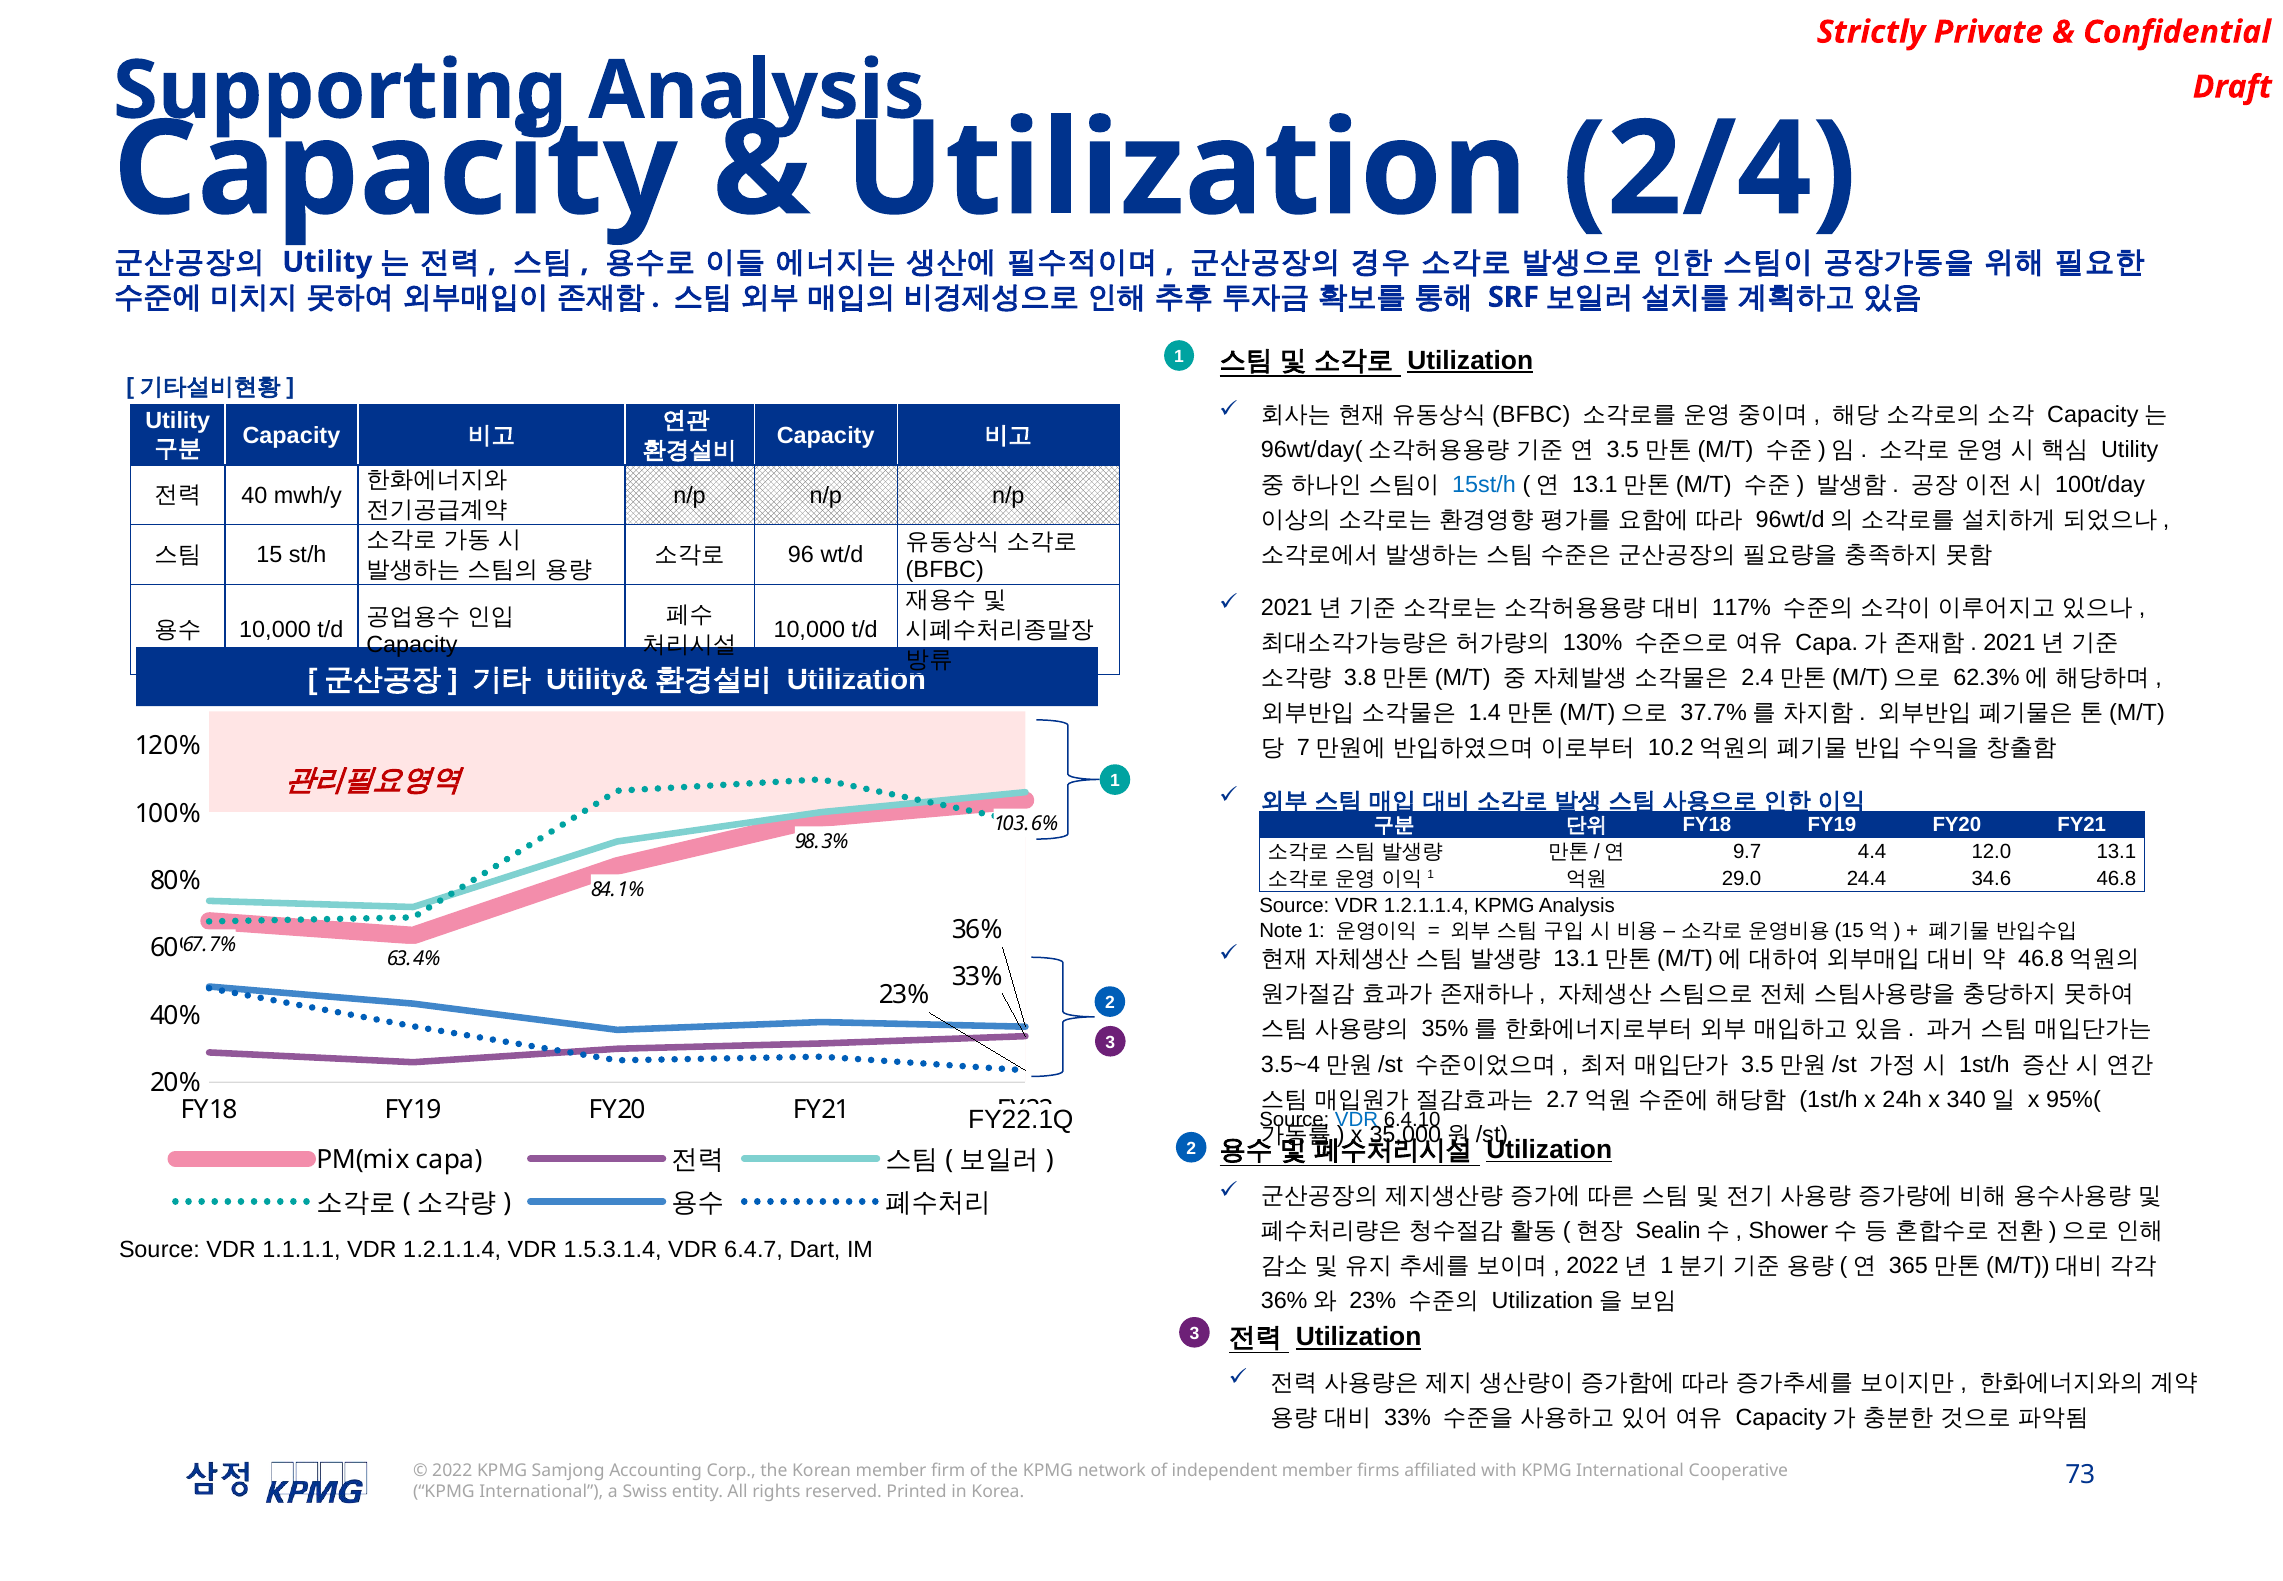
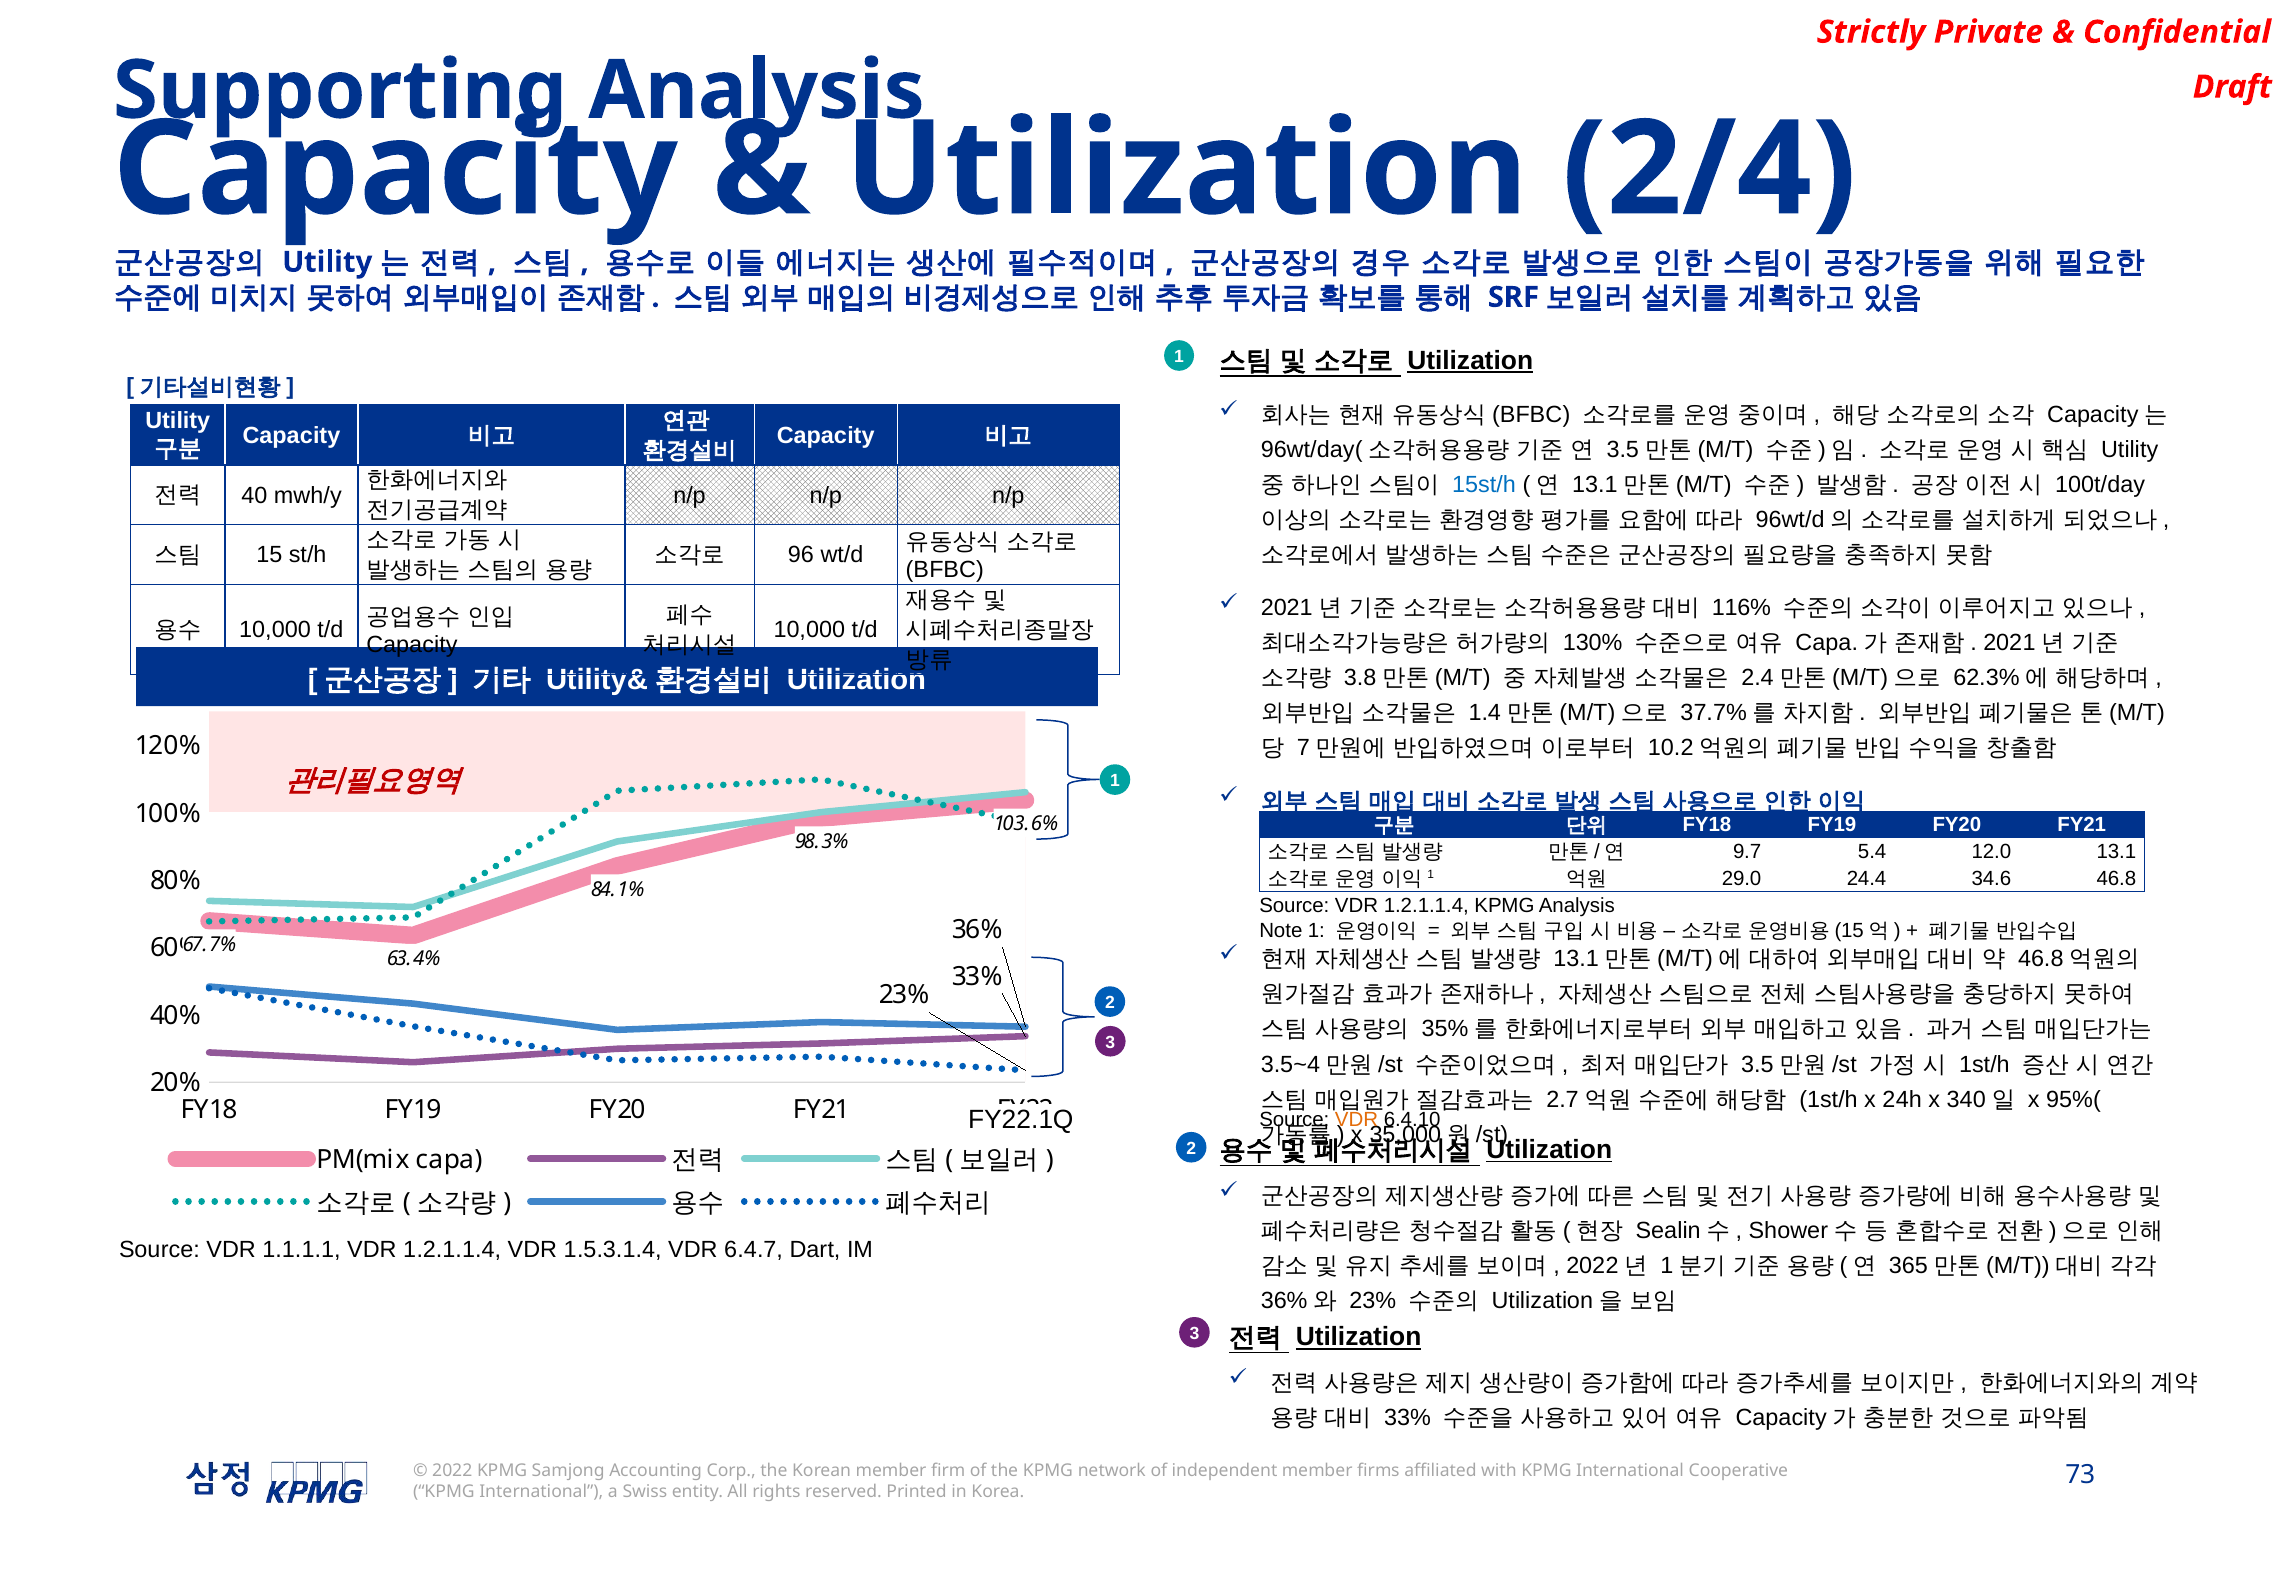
117%: 117% -> 116% (1741, 608)
4.4: 4.4 -> 5.4 (1872, 851)
VDR colour: blue -> orange (1357, 1119)
